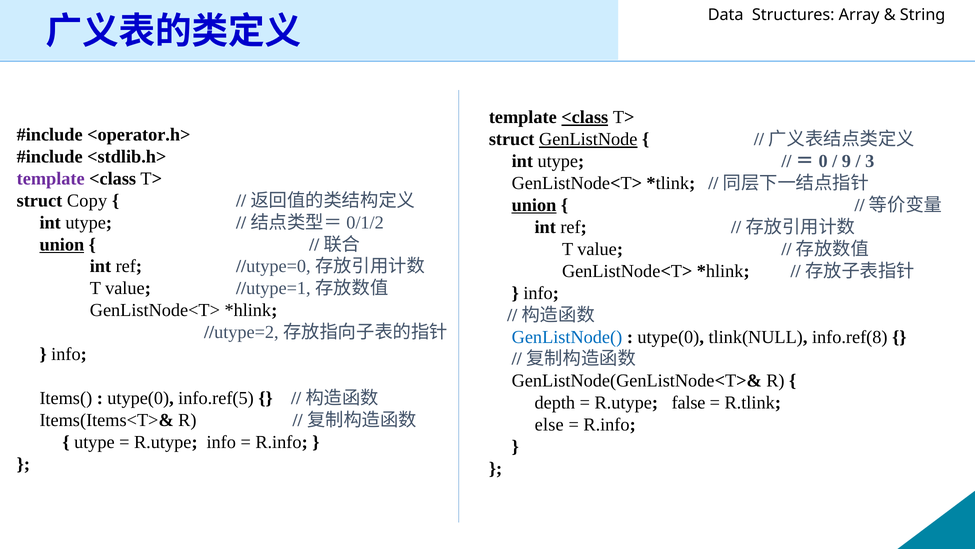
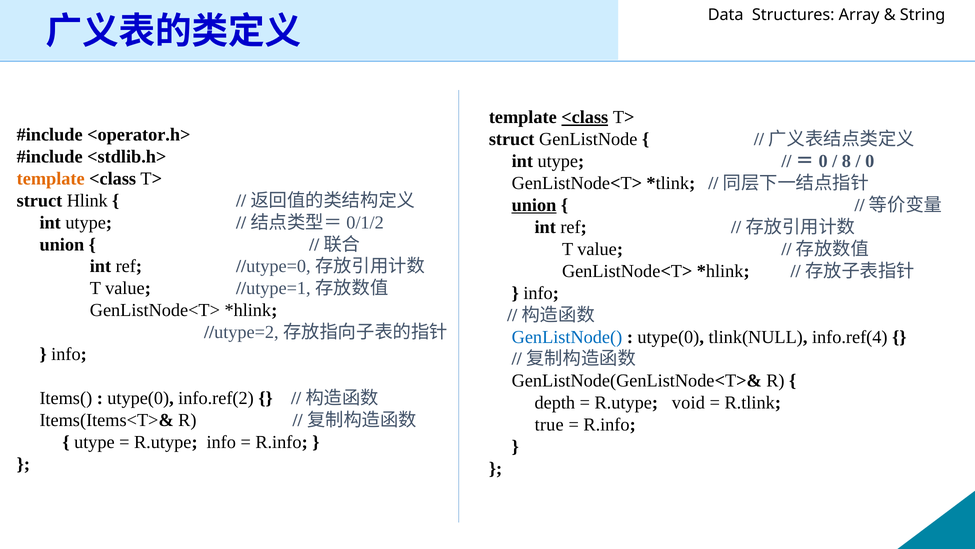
GenListNode underline: present -> none (588, 139)
9: 9 -> 8 (846, 161)
3: 3 -> 0 (870, 161)
template colour: purple -> orange (51, 178)
Copy: Copy -> Hlink (87, 200)
union underline: present -> none (62, 244)
info.ref(8: info.ref(8 -> info.ref(4 (850, 337)
info.ref(5: info.ref(5 -> info.ref(2 (216, 398)
false: false -> void (688, 402)
else: else -> true (549, 424)
